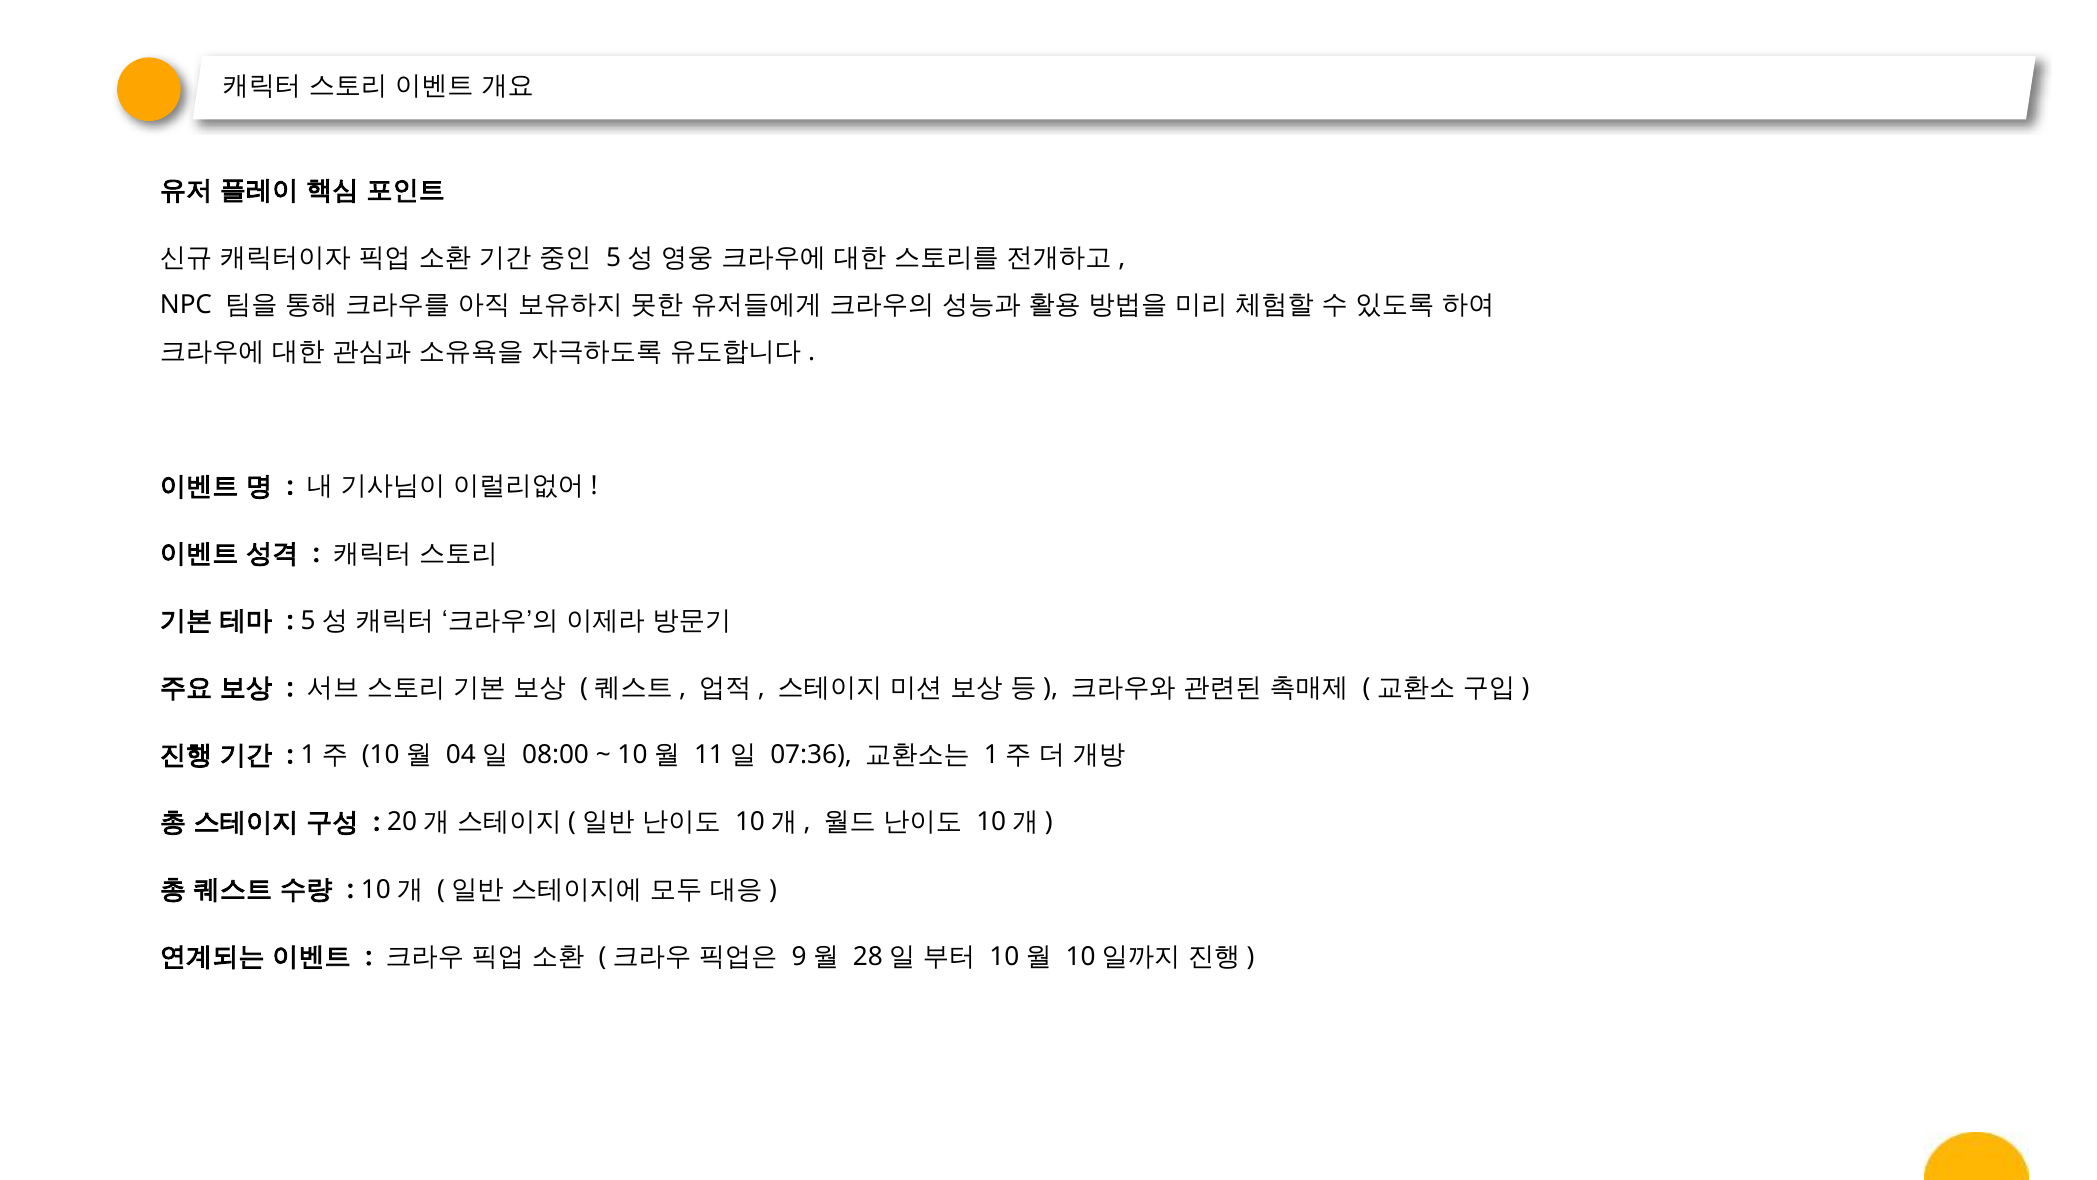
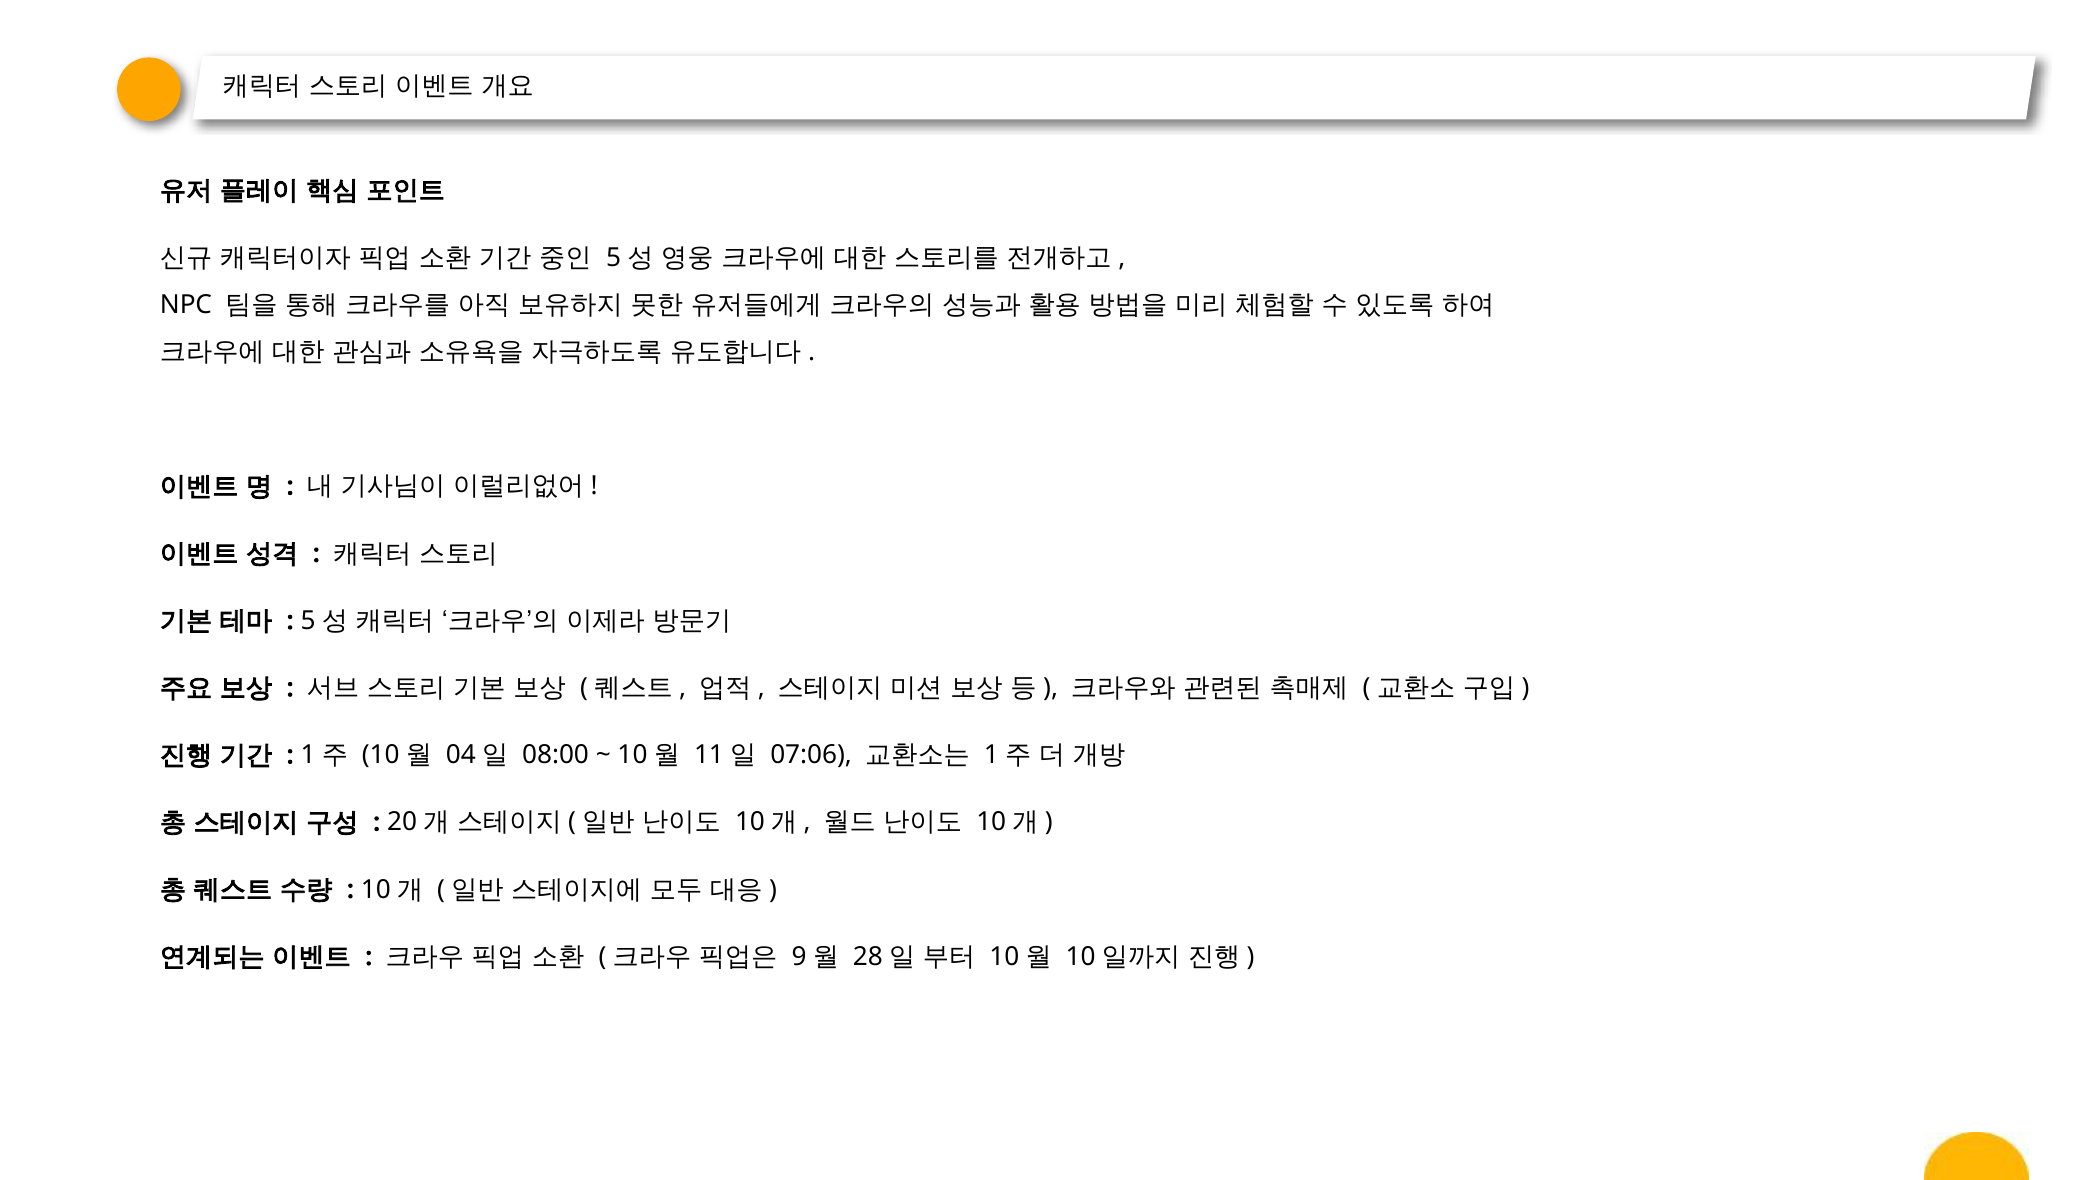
07:36: 07:36 -> 07:06 (811, 755)
